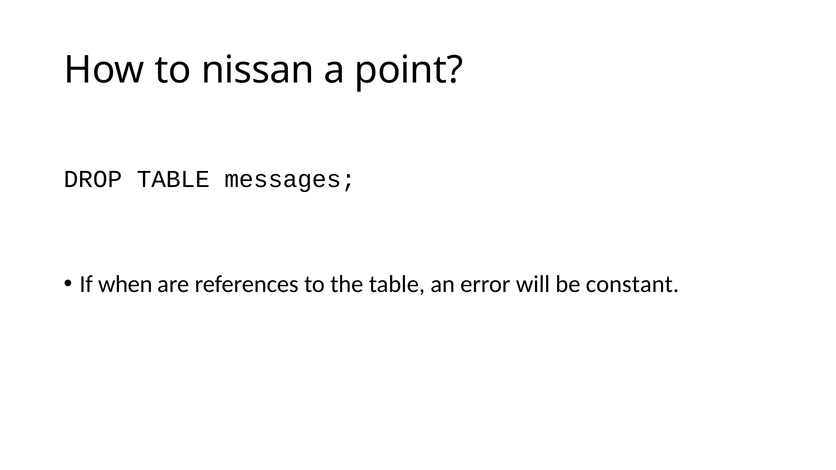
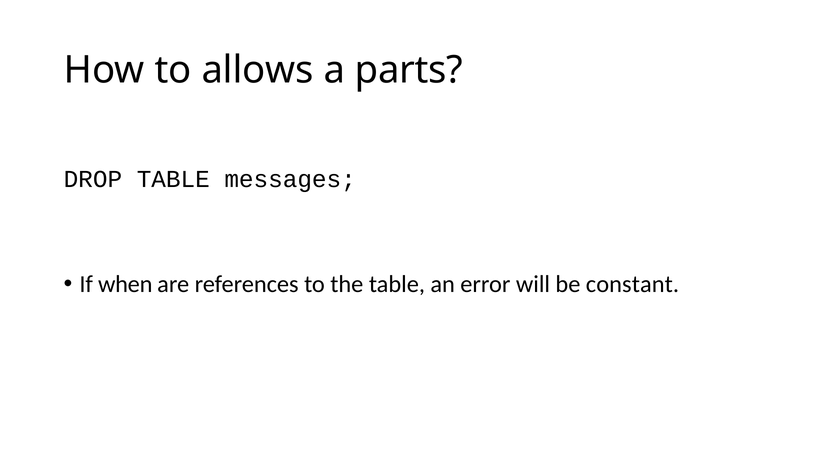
nissan: nissan -> allows (258, 70)
point: point -> parts (409, 70)
